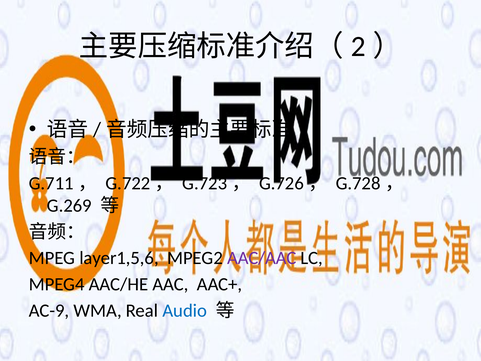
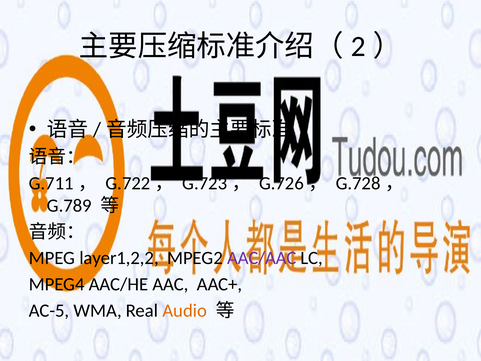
G.269: G.269 -> G.789 (69, 206)
layer1,5,6: layer1,5,6 -> layer1,2,2 (119, 258)
AC-9: AC-9 -> AC-5 (49, 310)
Audio colour: blue -> orange (185, 310)
